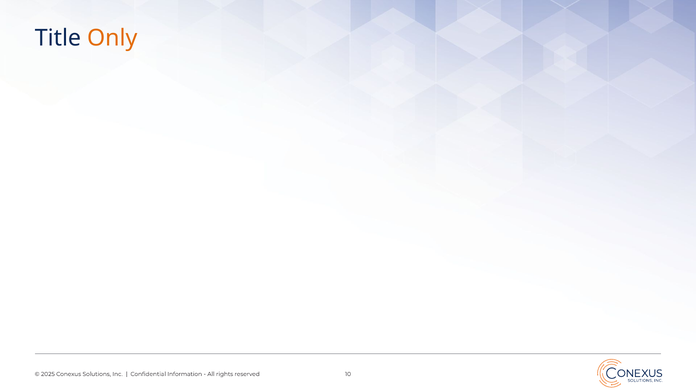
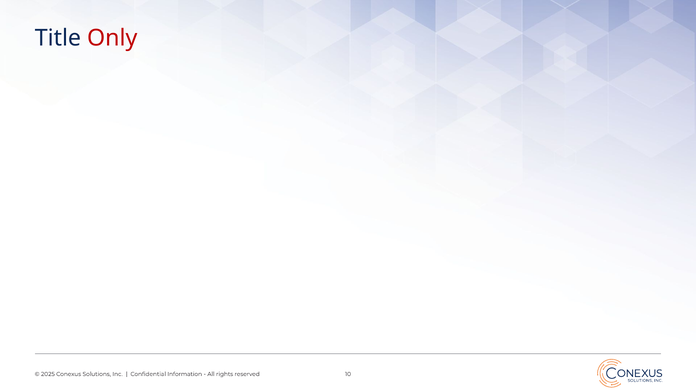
Only colour: orange -> red (112, 38)
